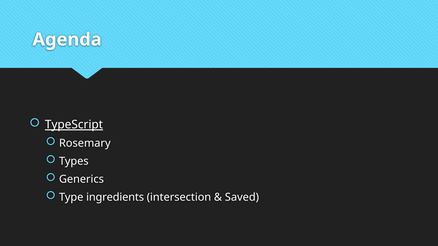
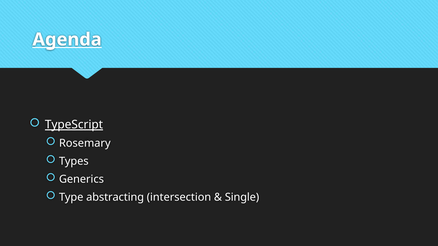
Agenda underline: none -> present (67, 40)
ingredients: ingredients -> abstracting (115, 198)
Saved: Saved -> Single (242, 198)
